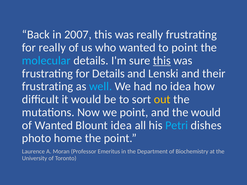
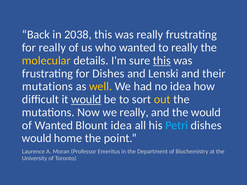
2007: 2007 -> 2038 (78, 35)
to point: point -> really (185, 48)
molecular colour: light blue -> yellow (46, 61)
for Details: Details -> Dishes (108, 74)
frustrating: frustrating -> mutations (48, 87)
well colour: light blue -> yellow (101, 87)
would underline: none -> present (86, 100)
we point: point -> really (134, 112)
photo: photo -> would (37, 138)
